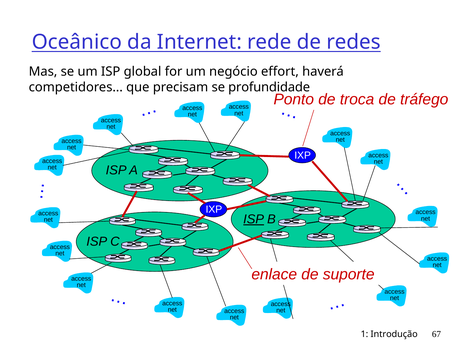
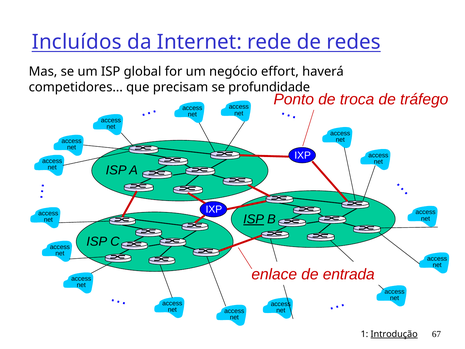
Oceânico: Oceânico -> Incluídos (77, 42)
suporte: suporte -> entrada (349, 274)
Introdução underline: none -> present (394, 334)
